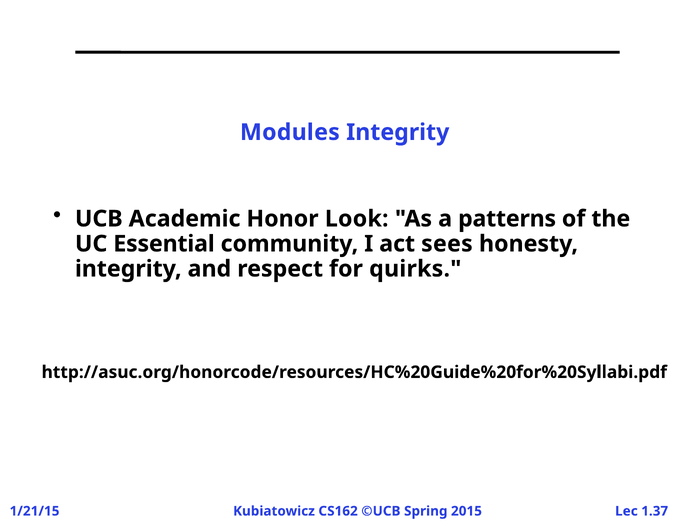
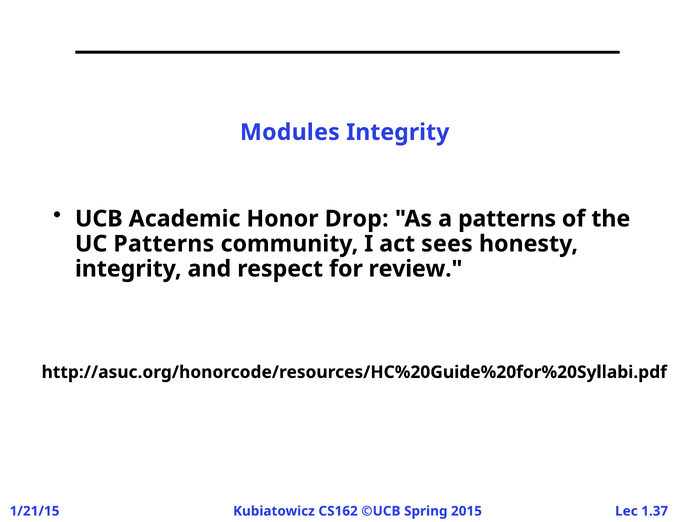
Look: Look -> Drop (357, 218)
UC Essential: Essential -> Patterns (164, 243)
quirks: quirks -> review (415, 268)
